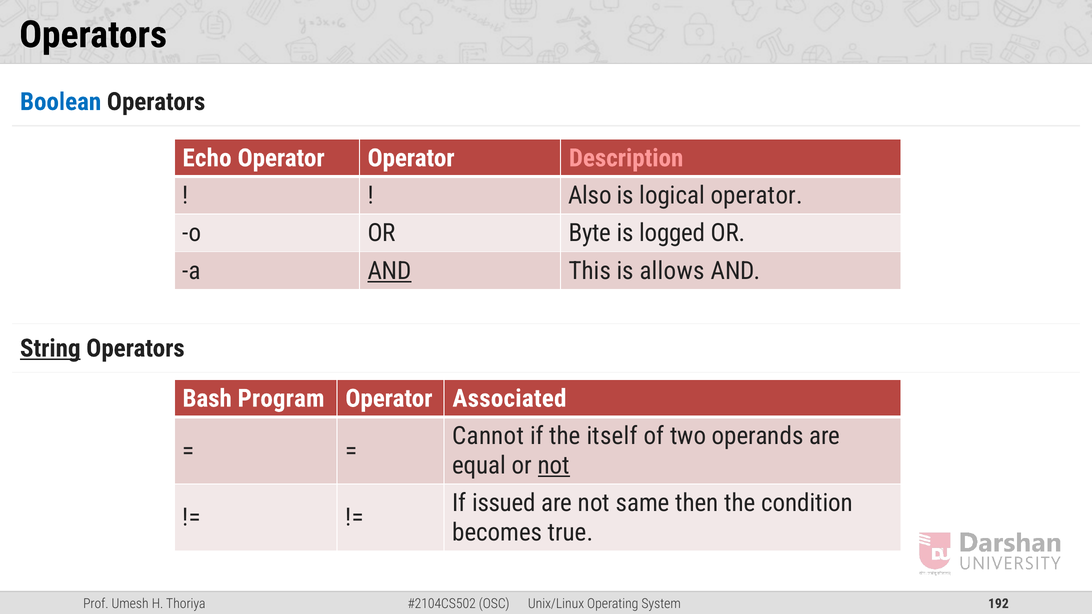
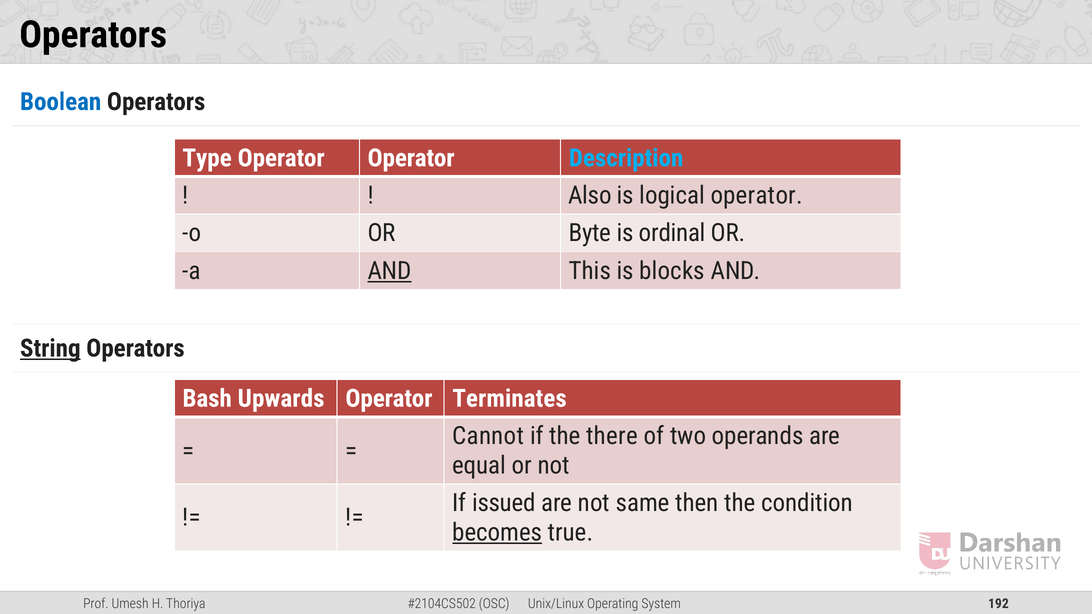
Echo: Echo -> Type (207, 158)
Description colour: pink -> light blue (626, 158)
logged: logged -> ordinal (672, 233)
allows: allows -> blocks (672, 271)
Program: Program -> Upwards (281, 399)
Associated: Associated -> Terminates (510, 399)
itself: itself -> there (612, 436)
not underline: present -> none (554, 466)
becomes underline: none -> present (497, 533)
